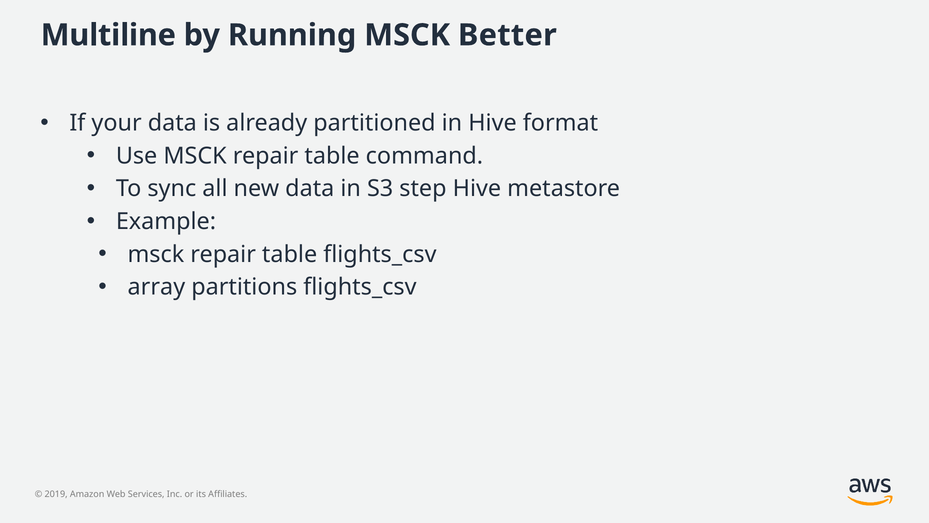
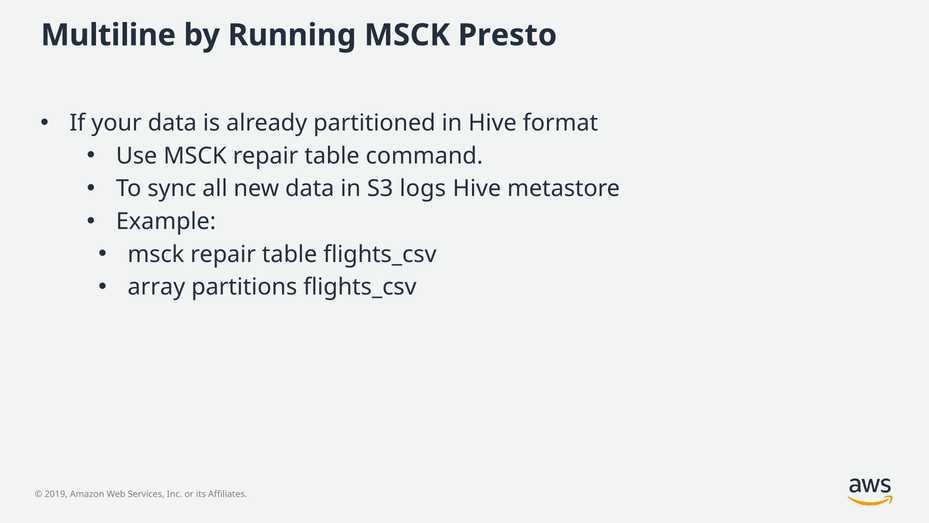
Better: Better -> Presto (508, 35)
step: step -> logs (423, 189)
